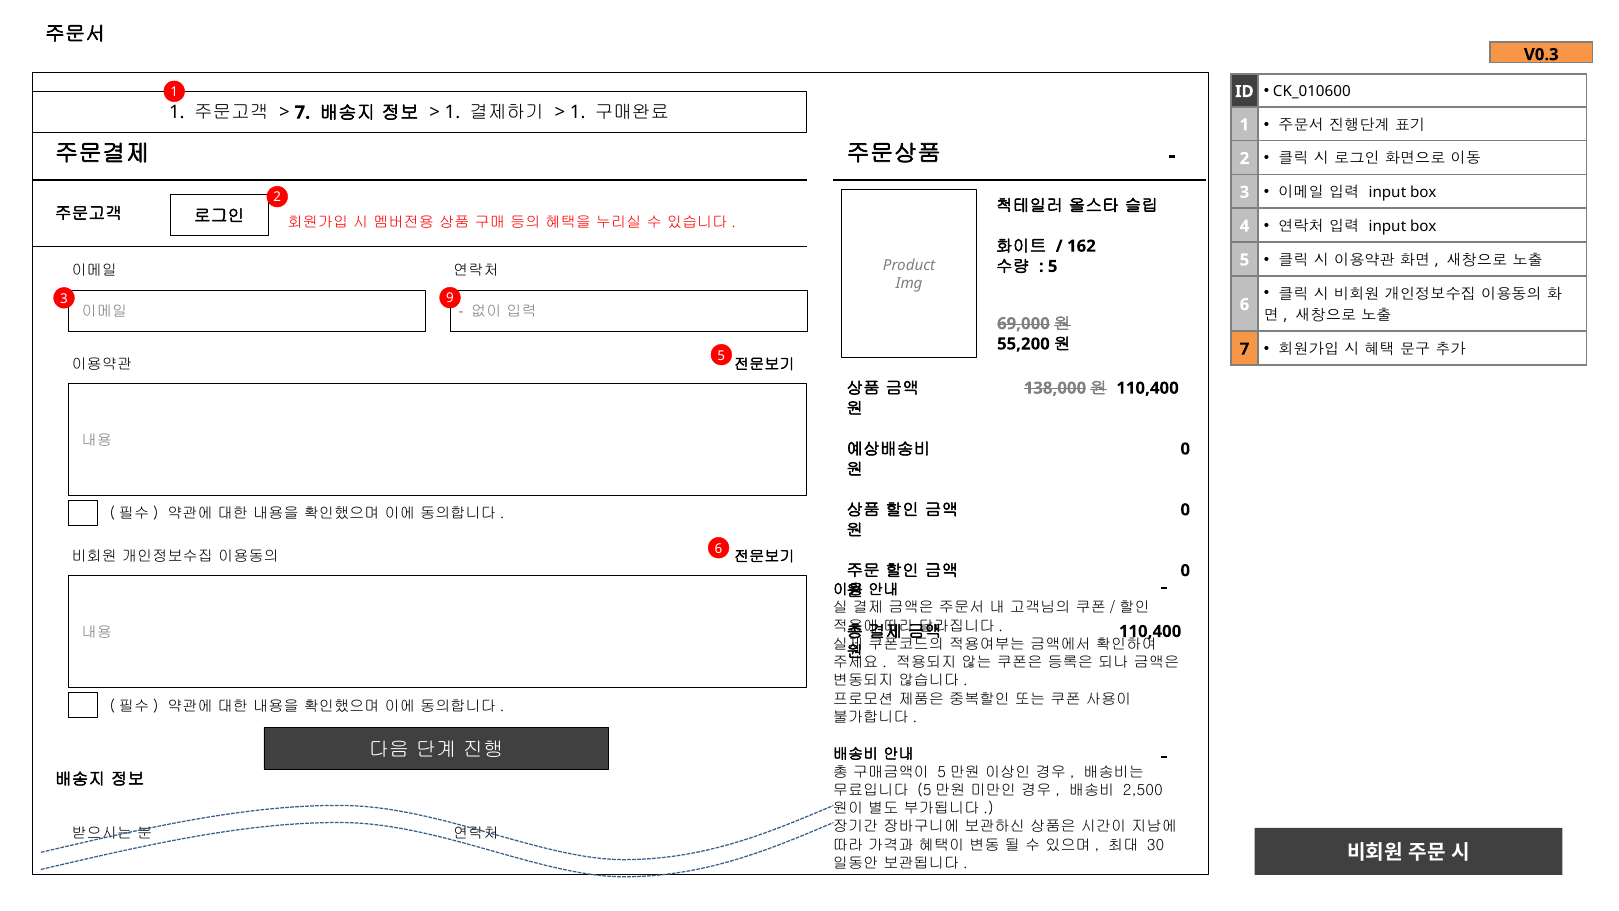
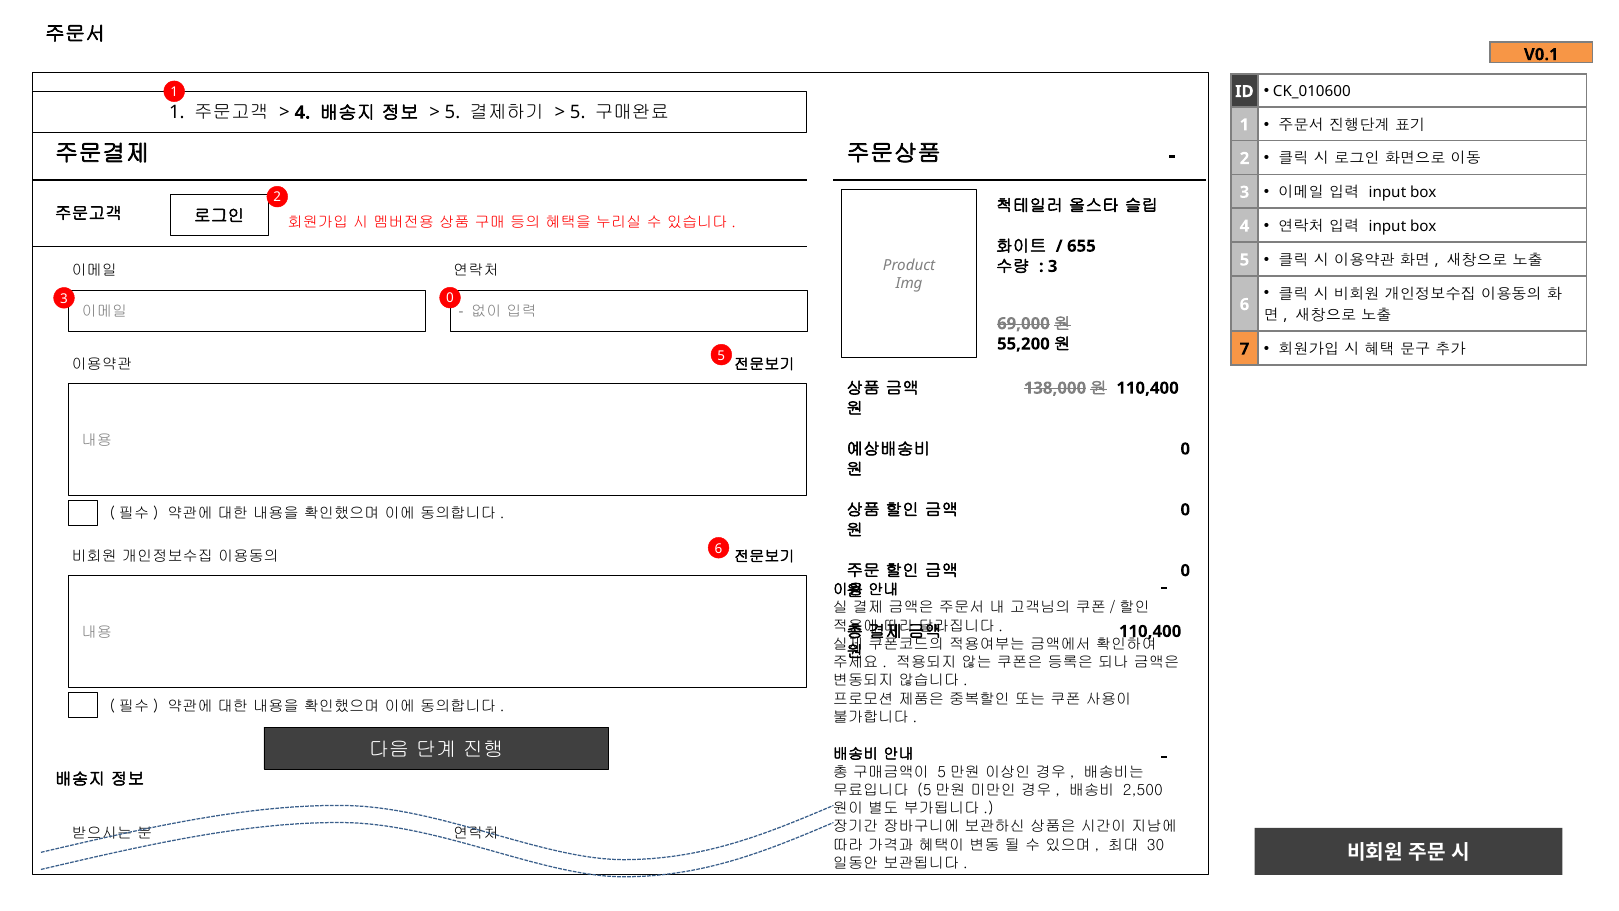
V0.3: V0.3 -> V0.1 (1541, 55)
7: 7 -> 4 (302, 113)
1: 1 -> 5 (452, 113)
1: 1 -> 5 (578, 113)
162: 162 -> 655 (1081, 246)
5: 5 -> 3 (1053, 266)
3 9: 9 -> 0 (450, 298)
